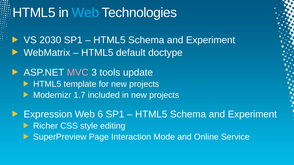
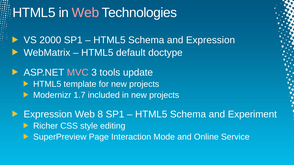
Web colour: light blue -> pink (85, 13)
2030: 2030 -> 2000 (50, 40)
Experiment: Experiment -> Expression (211, 40)
6: 6 -> 8 (100, 115)
